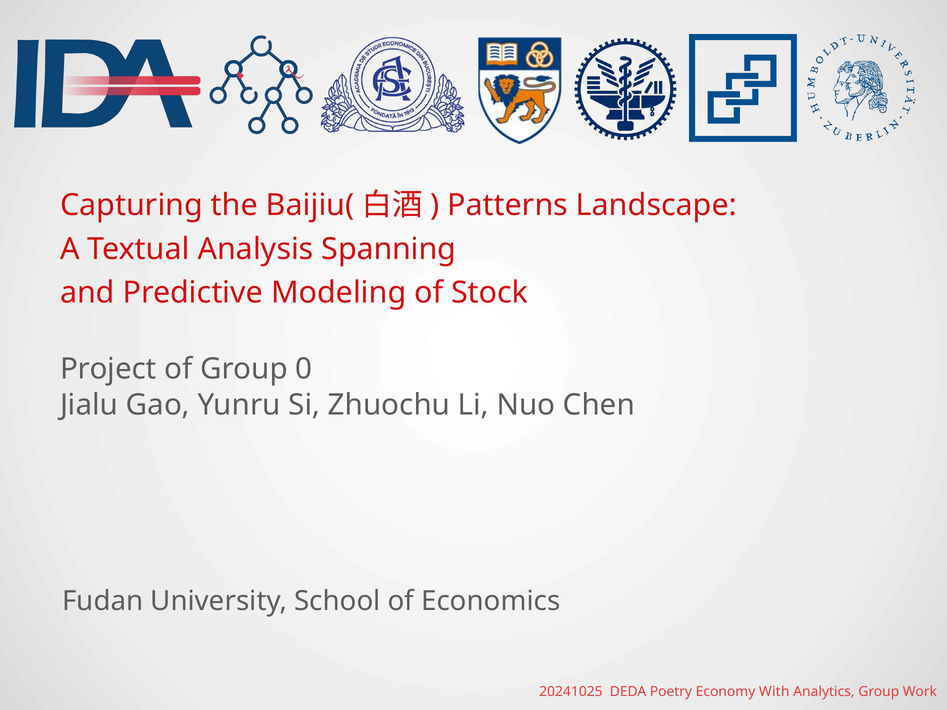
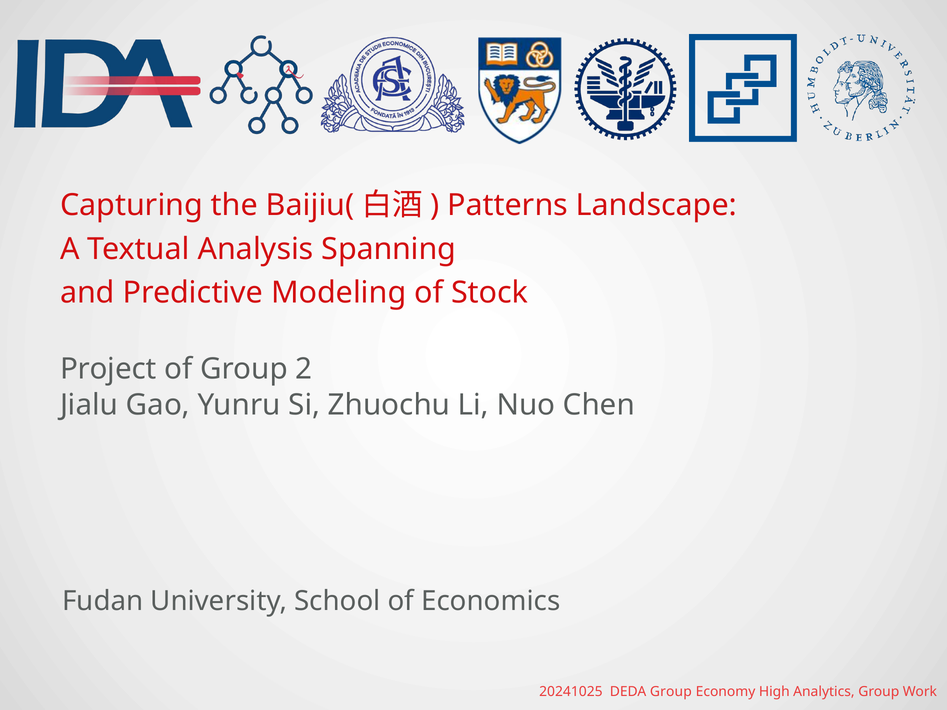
0: 0 -> 2 (304, 369)
DEDA Poetry: Poetry -> Group (671, 692)
With: With -> High (774, 692)
